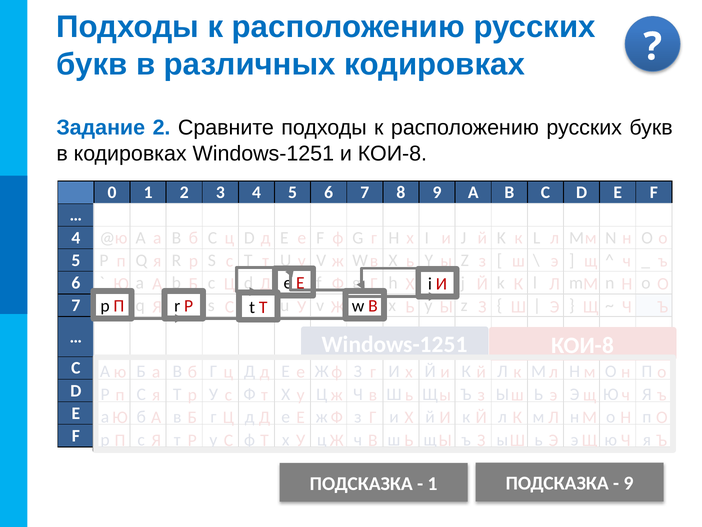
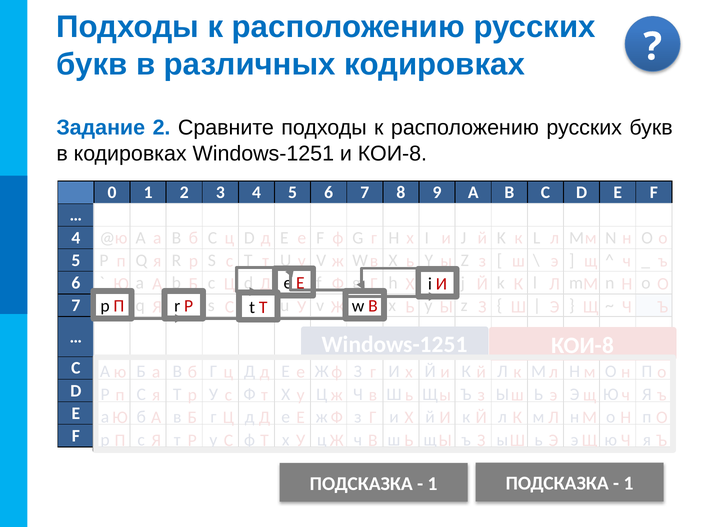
9: 9 -> 1 (628, 483)
